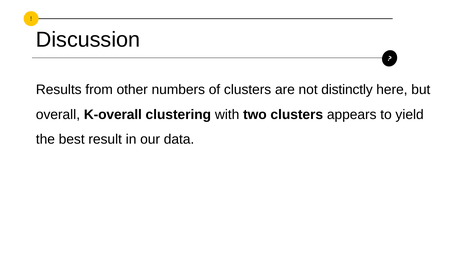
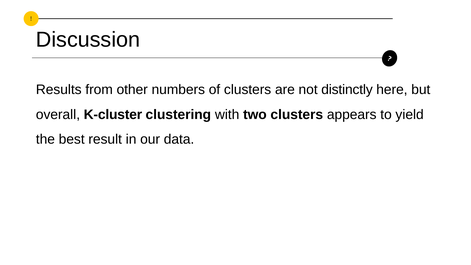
K-overall: K-overall -> K-cluster (113, 114)
